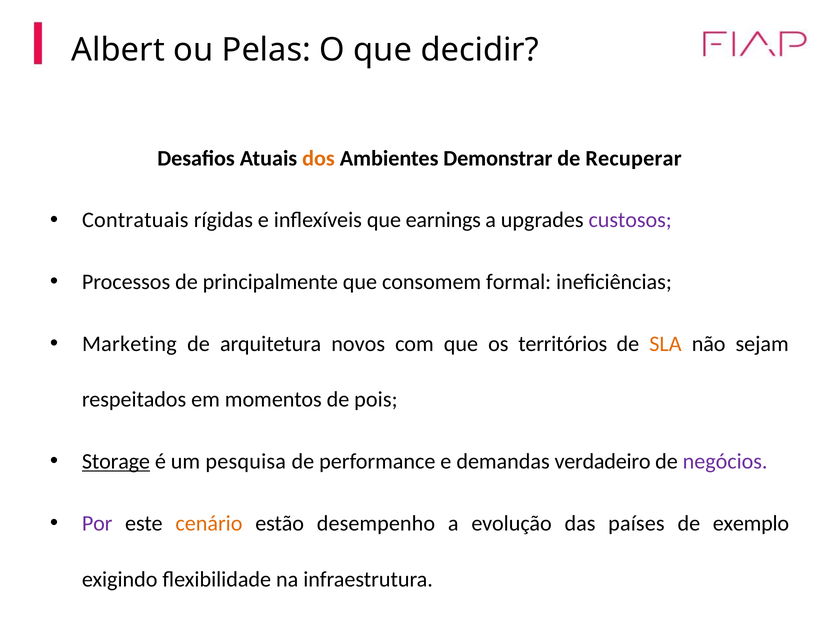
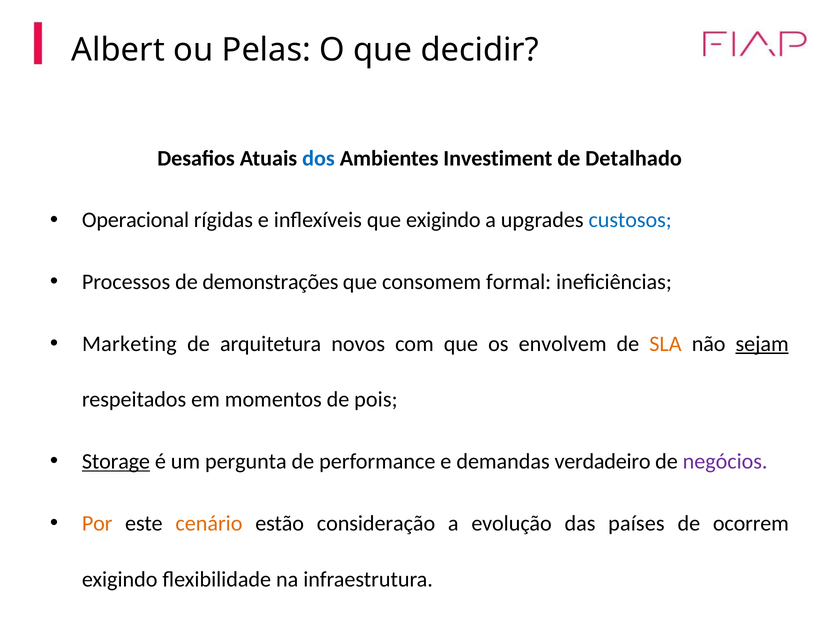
dos colour: orange -> blue (318, 158)
Demonstrar: Demonstrar -> Investiment (498, 158)
Recuperar: Recuperar -> Detalhado (634, 158)
Contratuais: Contratuais -> Operacional (135, 220)
que earnings: earnings -> exigindo (443, 220)
custosos colour: purple -> blue (630, 220)
principalmente: principalmente -> demonstrações (270, 282)
territórios: territórios -> envolvem (563, 344)
sejam underline: none -> present (762, 344)
pesquisa: pesquisa -> pergunta (246, 462)
Por colour: purple -> orange (97, 523)
desempenho: desempenho -> consideração (376, 523)
exemplo: exemplo -> ocorrem (751, 523)
